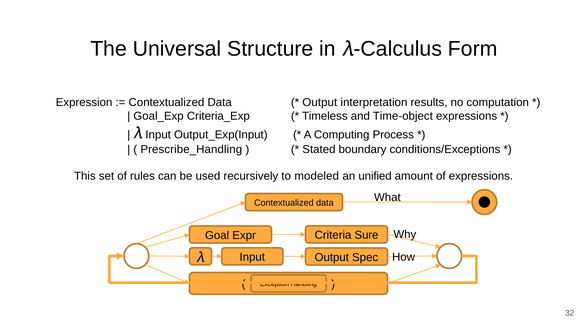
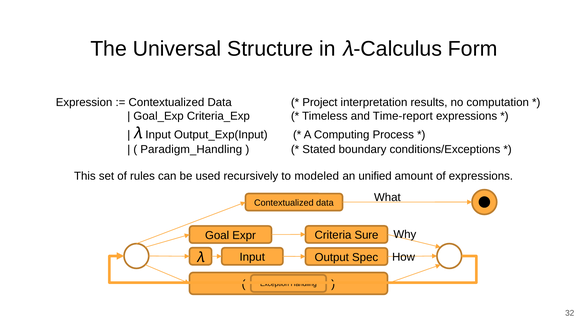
Output: Output -> Project (320, 102)
Time-object: Time-object -> Time-report (403, 116)
Prescribe_Handling: Prescribe_Handling -> Paradigm_Handling (191, 149)
